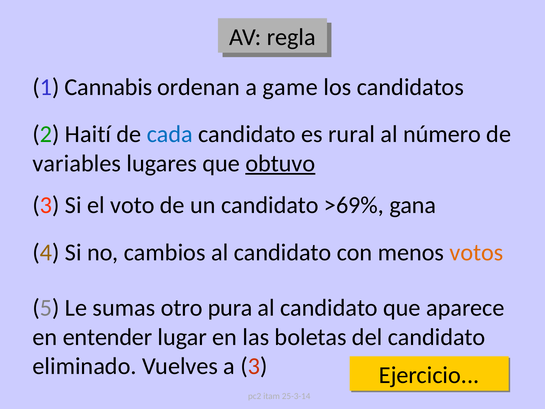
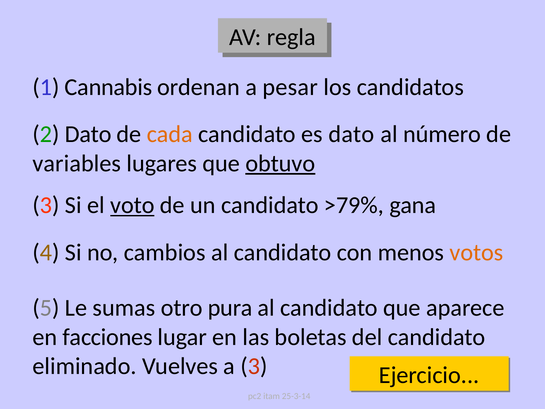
game: game -> pesar (290, 87)
2 Haití: Haití -> Dato (88, 134)
cada colour: blue -> orange (170, 134)
es rural: rural -> dato (351, 134)
voto underline: none -> present (132, 205)
>69%: >69% -> >79% (354, 205)
entender: entender -> facciones (108, 337)
